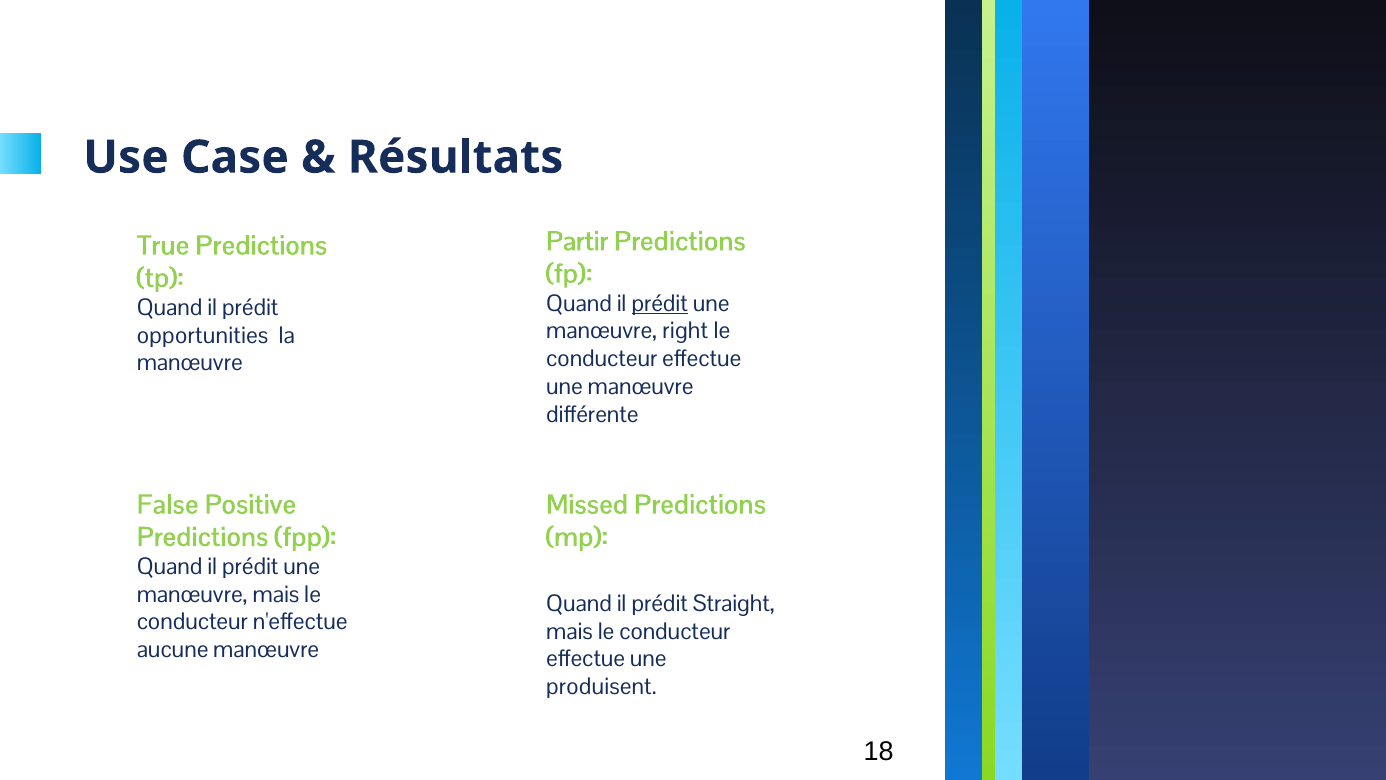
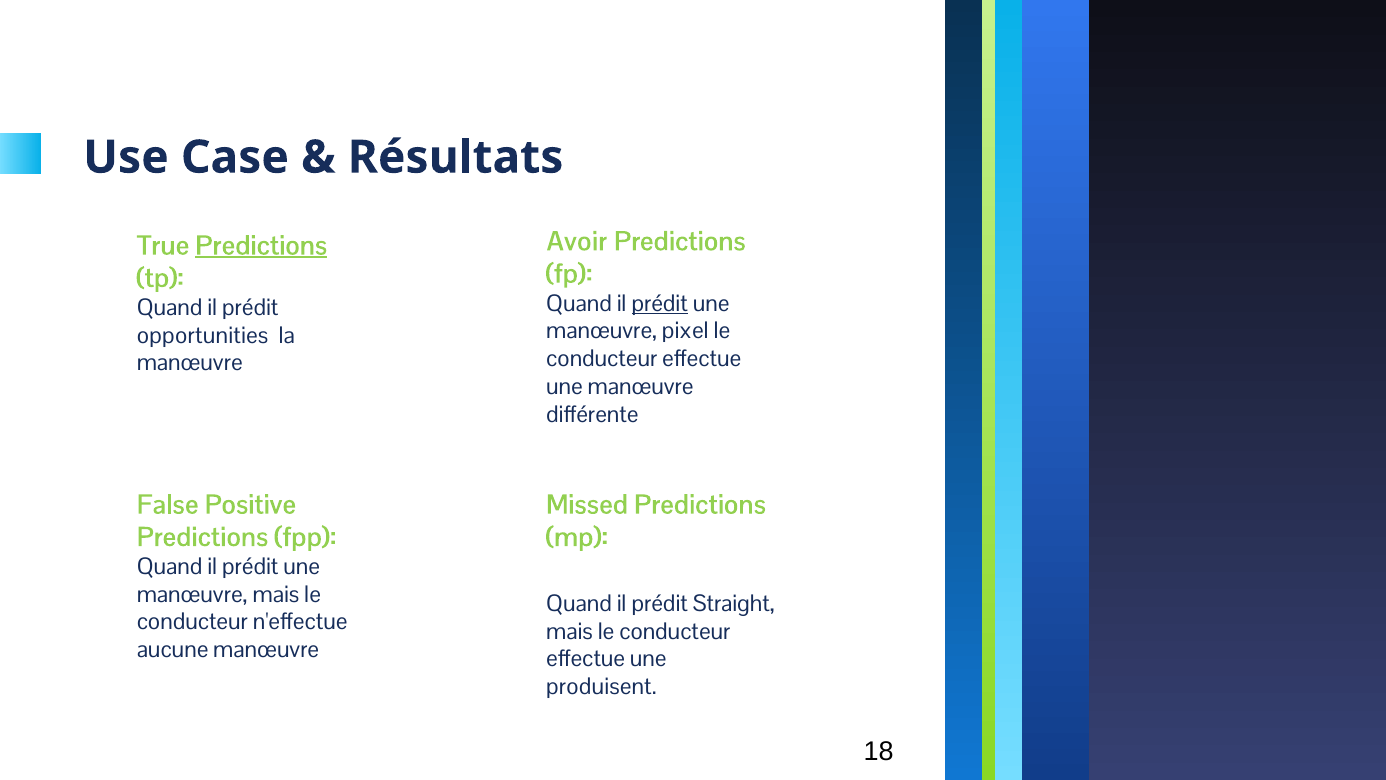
Partir: Partir -> Avoir (577, 241)
Predictions underline: none -> present (261, 246)
right: right -> pixel (685, 331)
